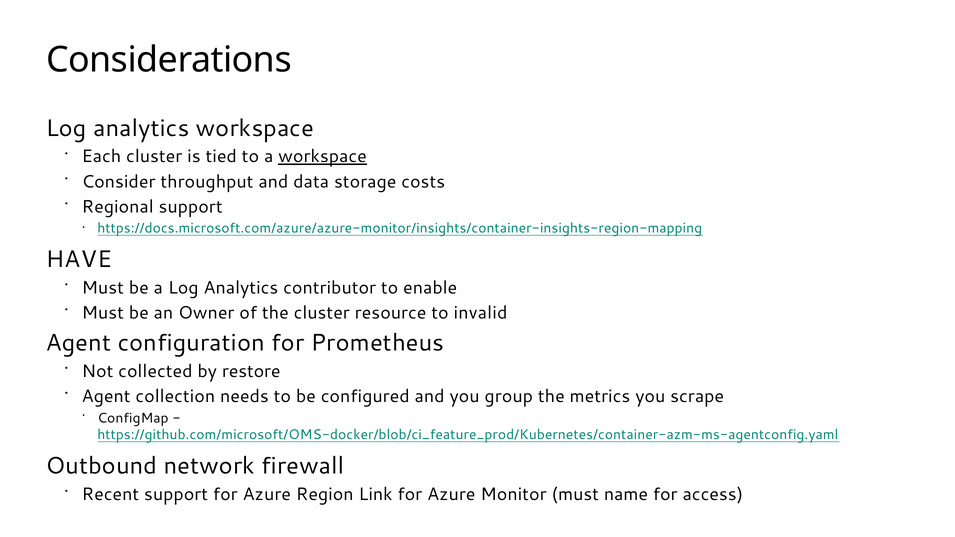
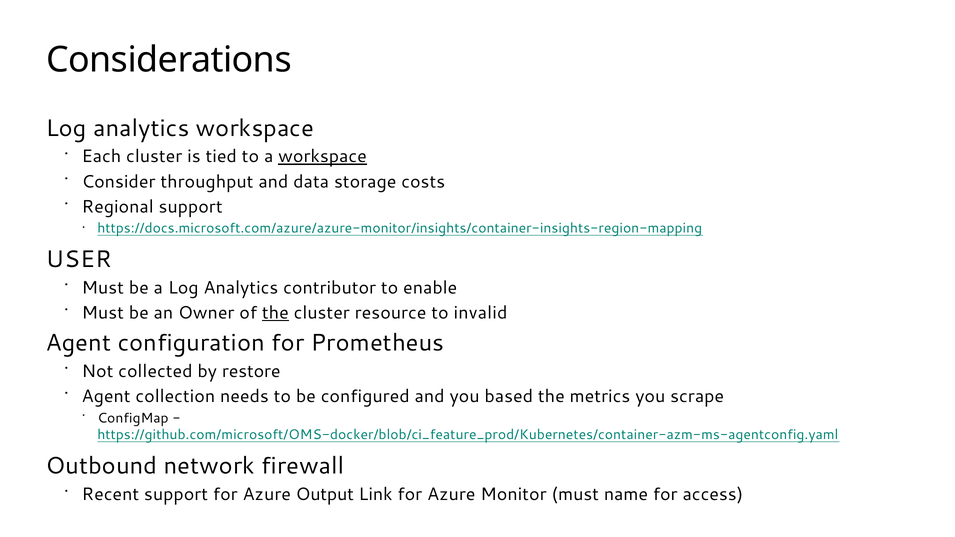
HAVE: HAVE -> USER (79, 260)
the underline: none -> present (275, 313)
group: group -> based (509, 396)
Region: Region -> Output (325, 494)
